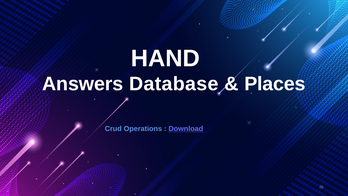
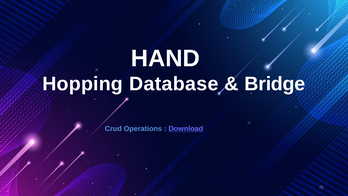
Answers: Answers -> Hopping (83, 84)
Places: Places -> Bridge (275, 84)
